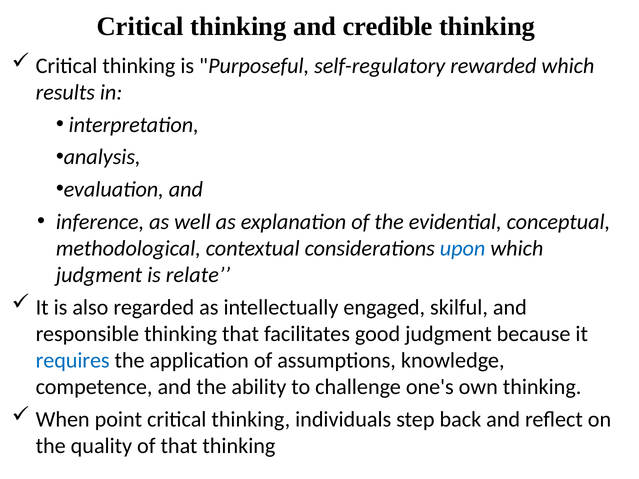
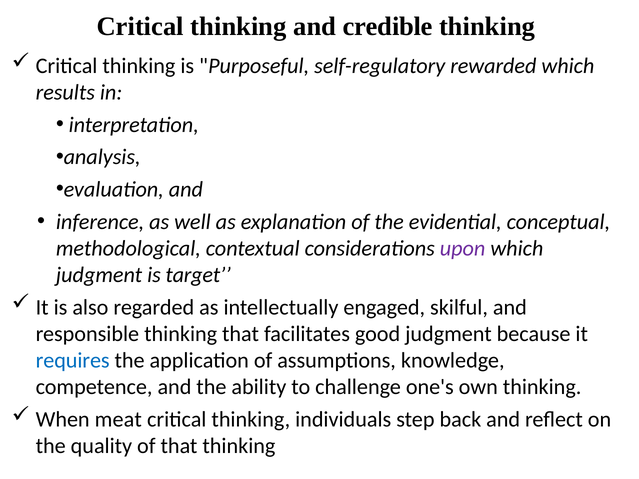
upon colour: blue -> purple (463, 248)
relate: relate -> target (198, 275)
point: point -> meat (118, 419)
